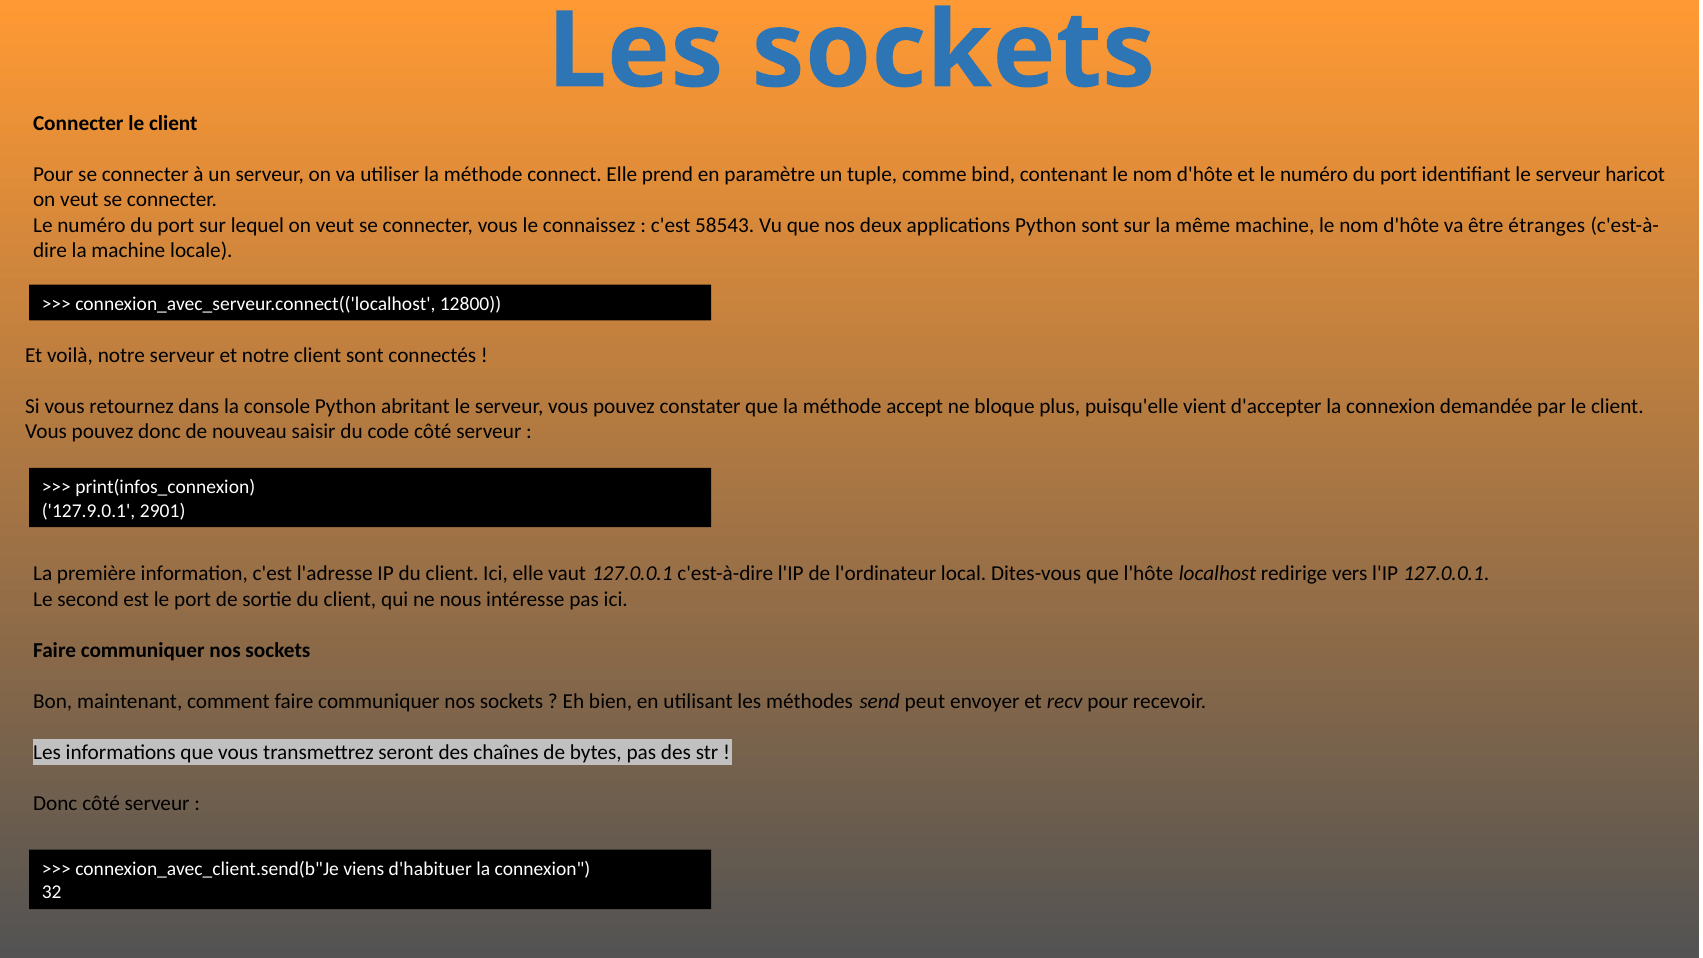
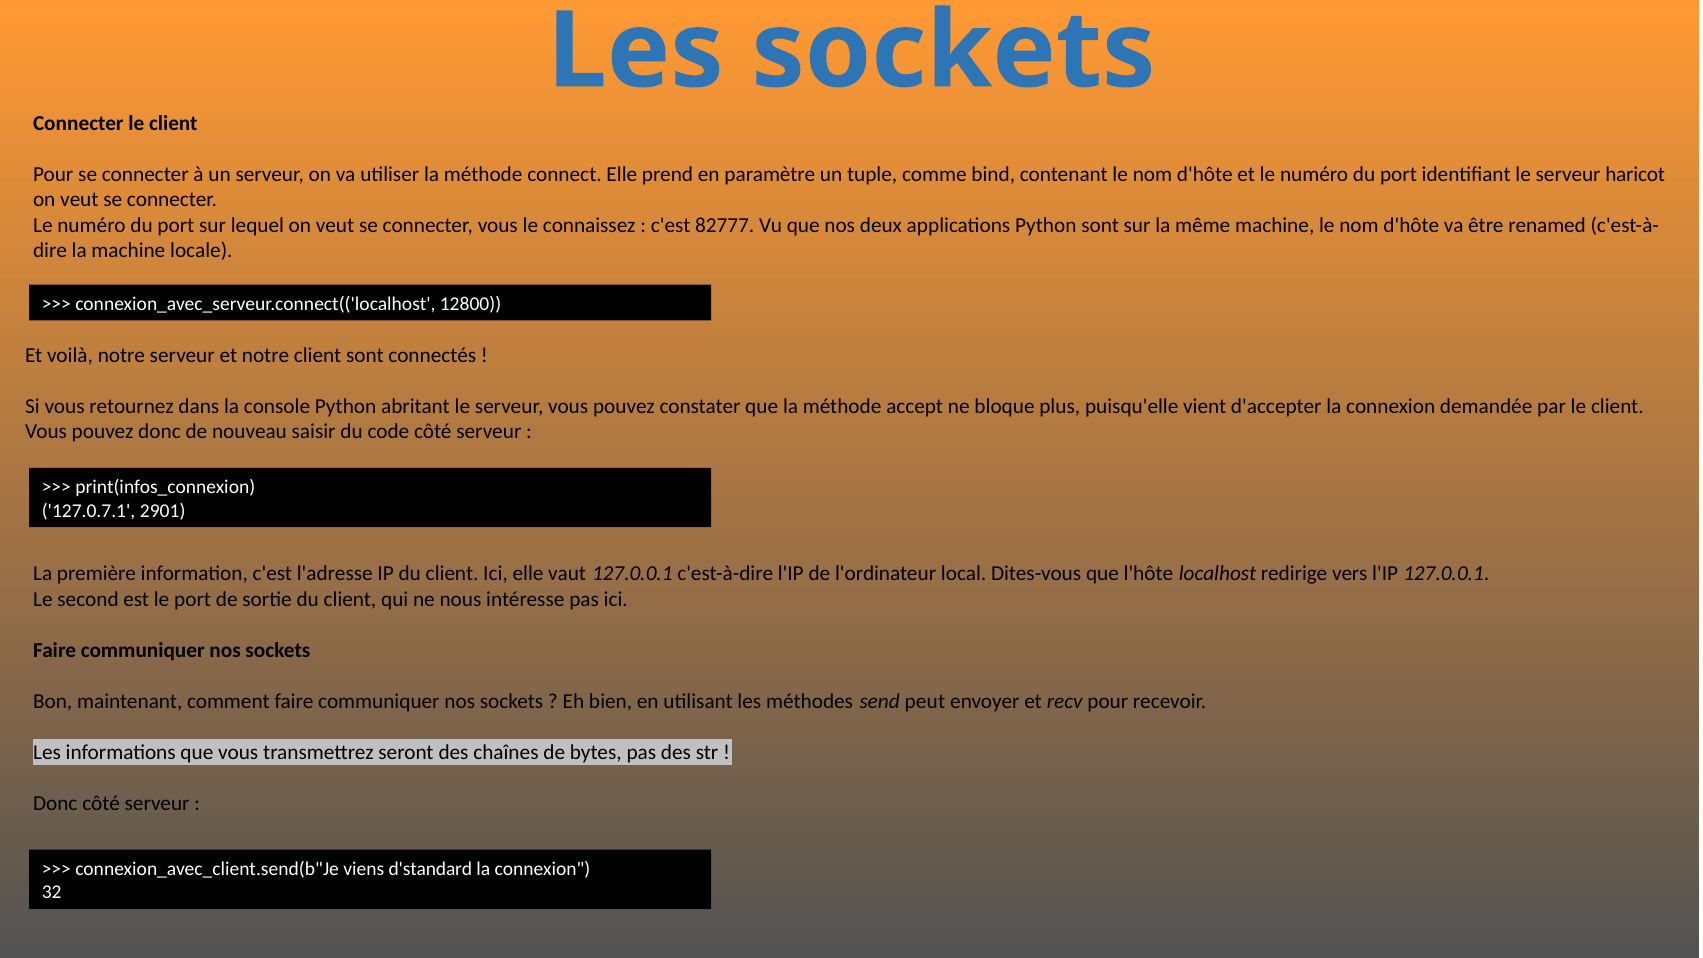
58543: 58543 -> 82777 (725, 225)
étranges: étranges -> renamed (1547, 225)
127.9.0.1: 127.9.0.1 -> 127.0.7.1 (89, 511)
d'habituer: d'habituer -> d'standard (430, 869)
